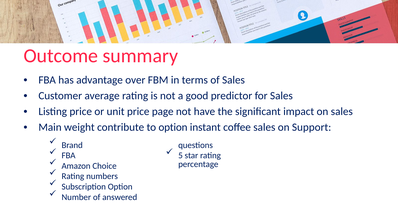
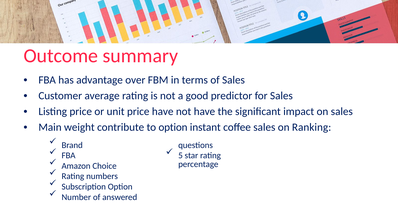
price page: page -> have (163, 111)
Support: Support -> Ranking (312, 127)
